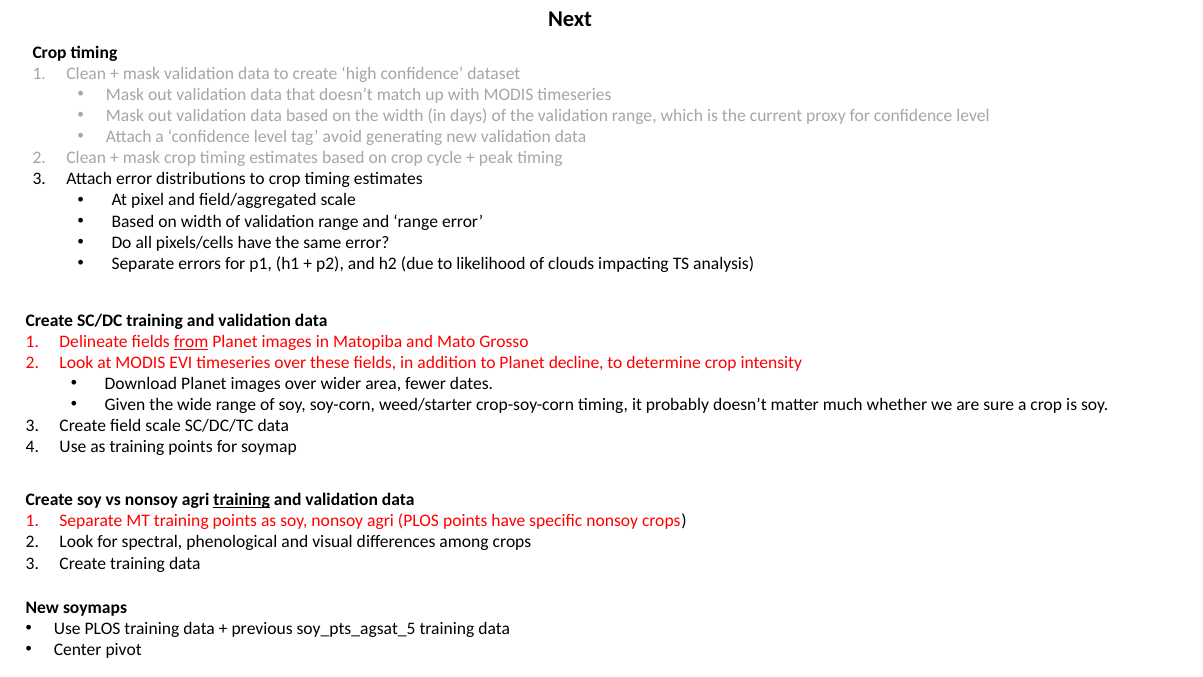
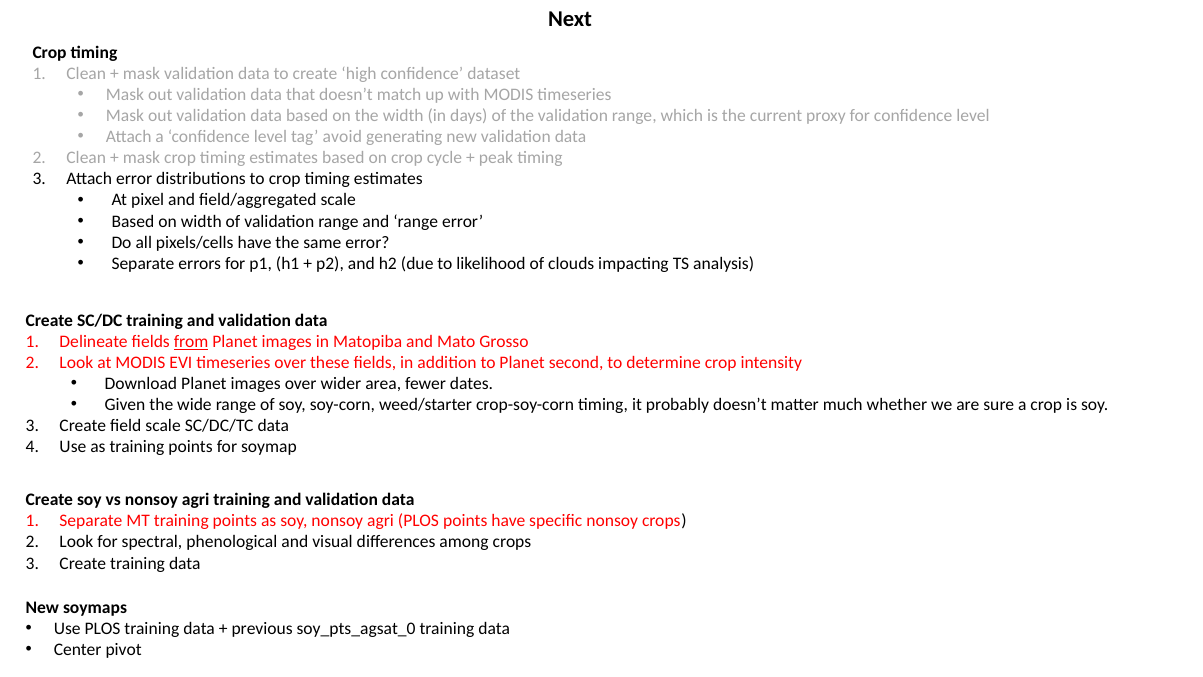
decline: decline -> second (576, 362)
training underline: present -> none (242, 500)
soy_pts_agsat_5: soy_pts_agsat_5 -> soy_pts_agsat_0 (356, 629)
